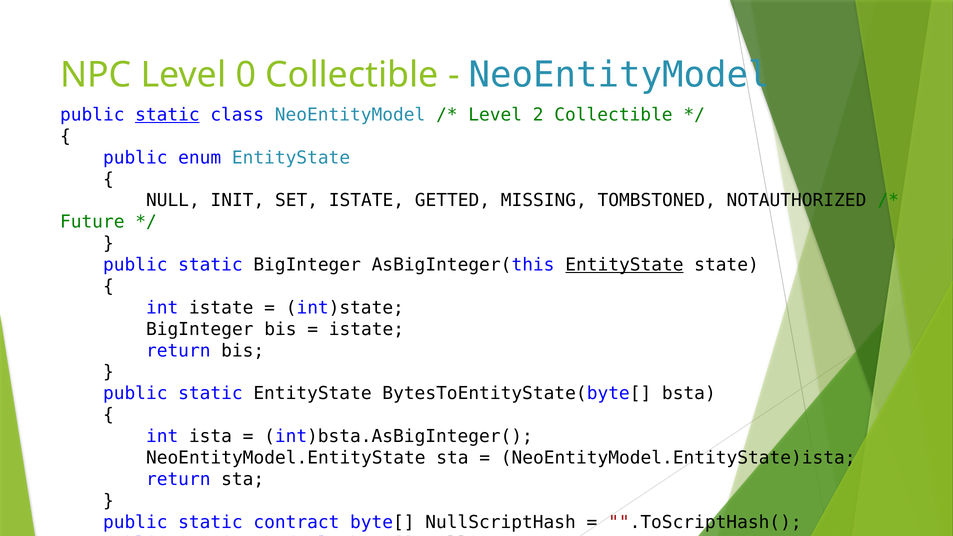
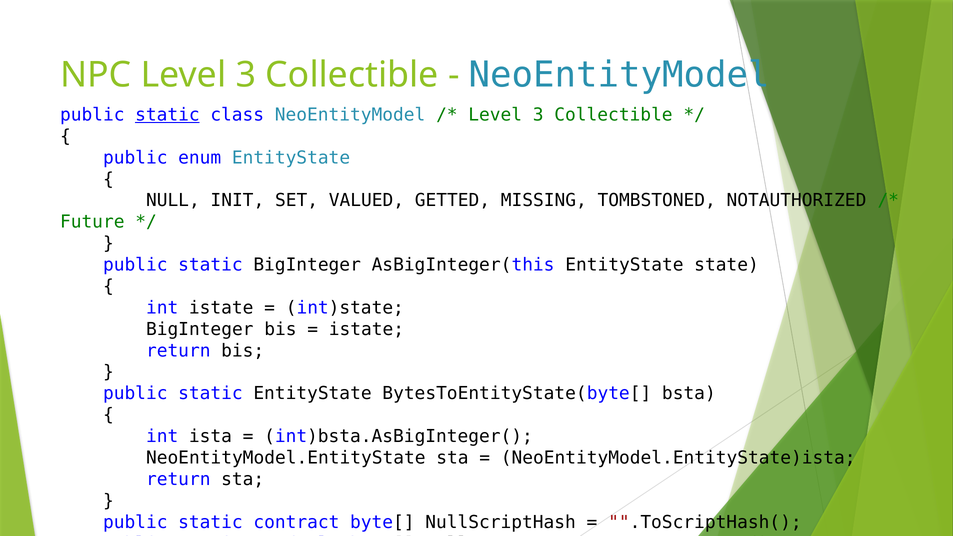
NPC Level 0: 0 -> 3 (246, 75)
2: 2 -> 3 (538, 115)
SET ISTATE: ISTATE -> VALUED (366, 201)
EntityState underline: present -> none (624, 265)
